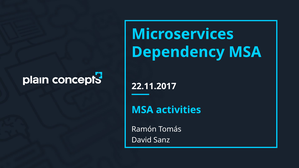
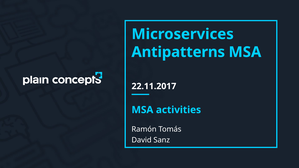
Dependency: Dependency -> Antipatterns (178, 52)
